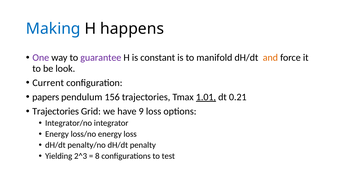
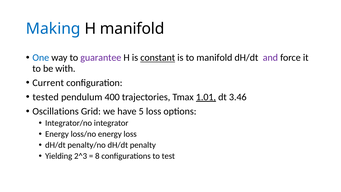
H happens: happens -> manifold (132, 29)
One colour: purple -> blue (41, 58)
constant underline: none -> present (158, 58)
and colour: orange -> purple (270, 58)
look: look -> with (65, 68)
papers: papers -> tested (46, 97)
156: 156 -> 400 (112, 97)
0.21: 0.21 -> 3.46 (238, 97)
Trajectories: Trajectories -> Oscillations (56, 111)
9: 9 -> 5 (141, 111)
